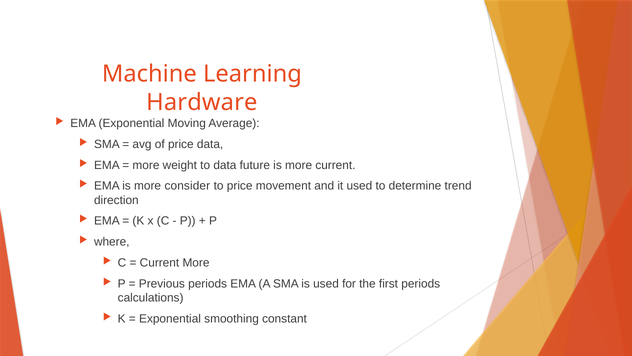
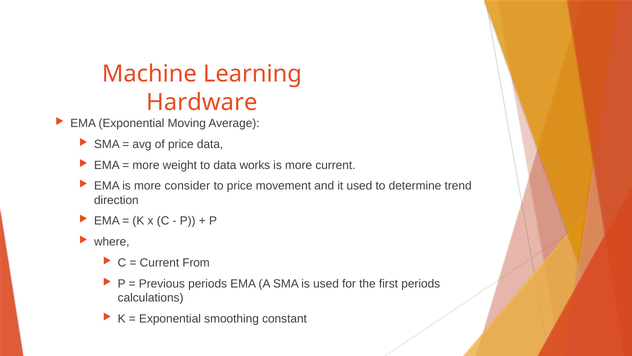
future: future -> works (255, 165)
Current More: More -> From (196, 262)
